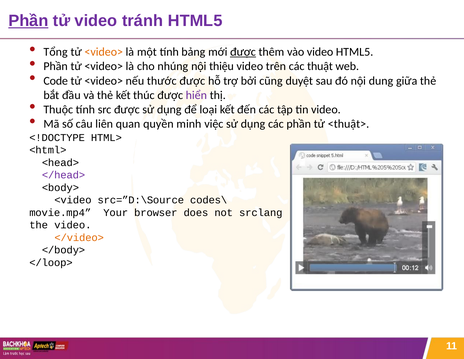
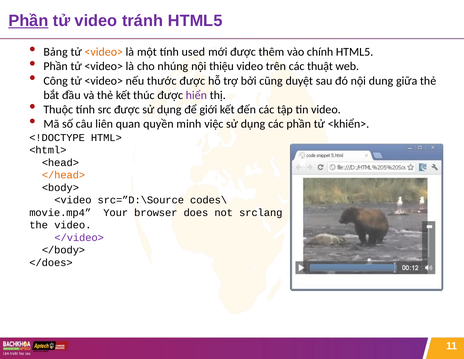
Tổng: Tổng -> Bảng (56, 52)
bảng: bảng -> used (193, 52)
được underline: present -> none (243, 52)
vào video: video -> chính (320, 52)
Code: Code -> Công (56, 81)
loại: loại -> giới (208, 109)
<thuật>: <thuật> -> <khiển> (349, 124)
</head> colour: purple -> orange (64, 175)
</video> colour: orange -> purple (79, 237)
</loop>: </loop> -> </does> (51, 262)
